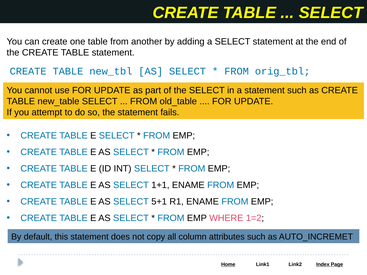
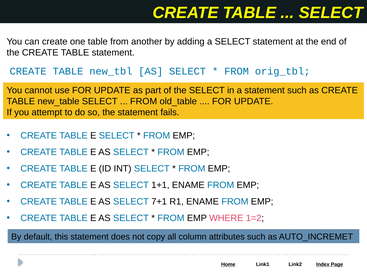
5+1: 5+1 -> 7+1 (159, 202)
